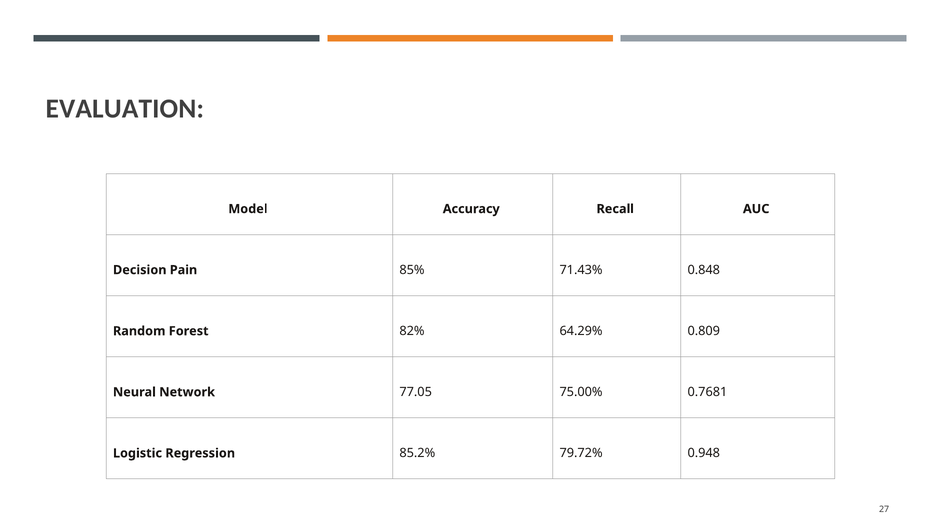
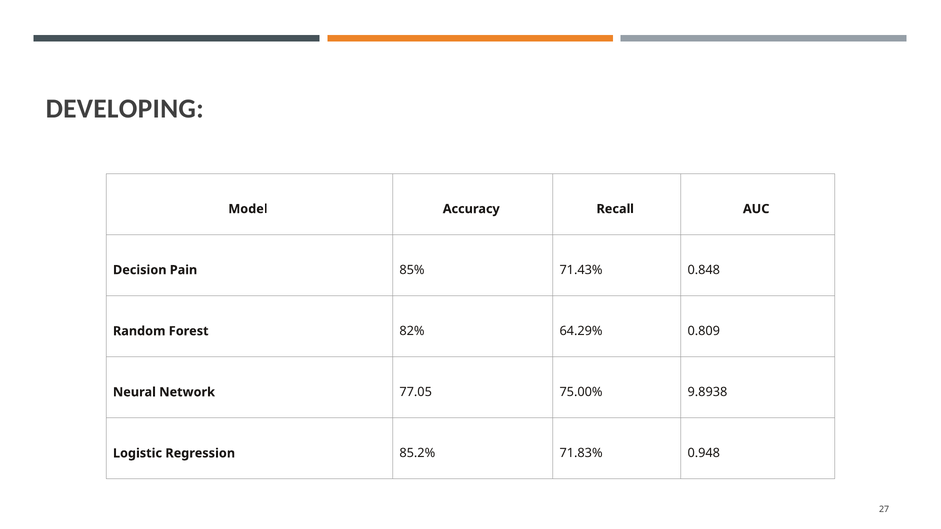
EVALUATION: EVALUATION -> DEVELOPING (125, 109)
0.7681: 0.7681 -> 9.8938 (707, 392)
79.72%: 79.72% -> 71.83% (581, 453)
